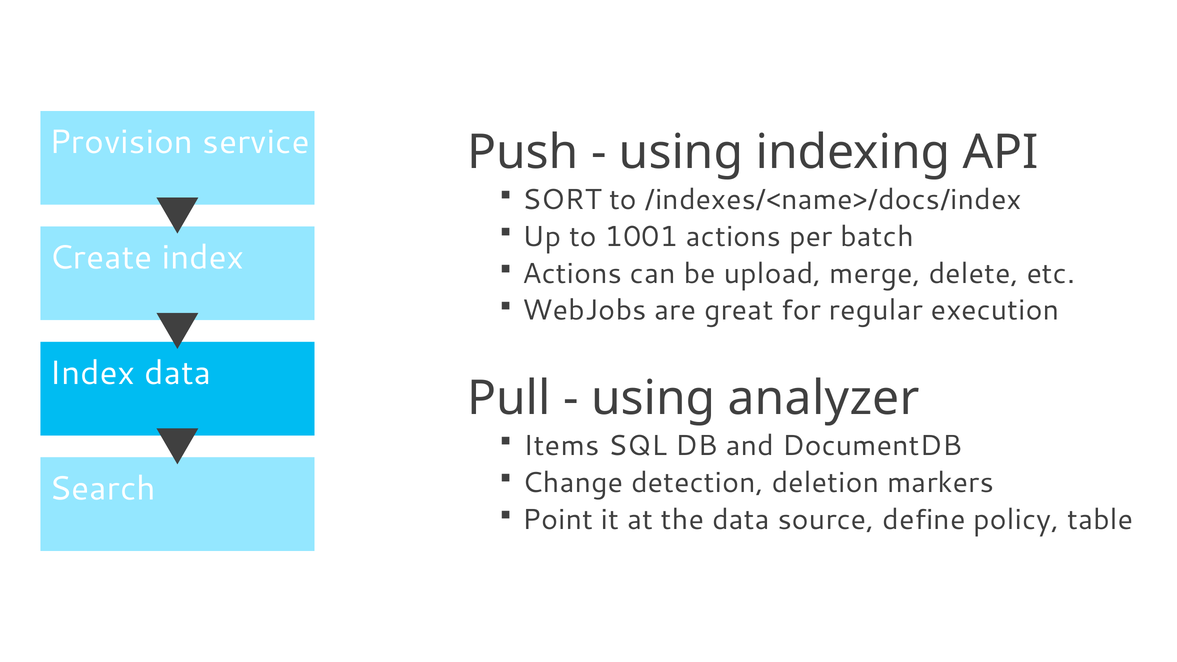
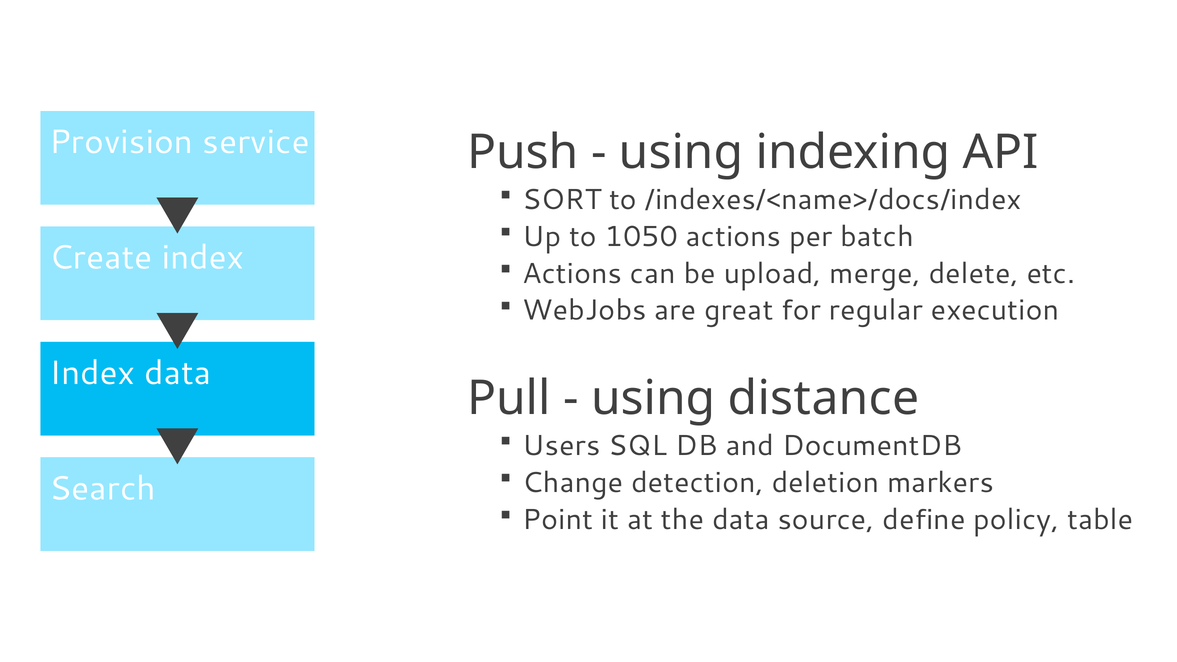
1001: 1001 -> 1050 (641, 237)
analyzer: analyzer -> distance (824, 398)
Items: Items -> Users (561, 446)
